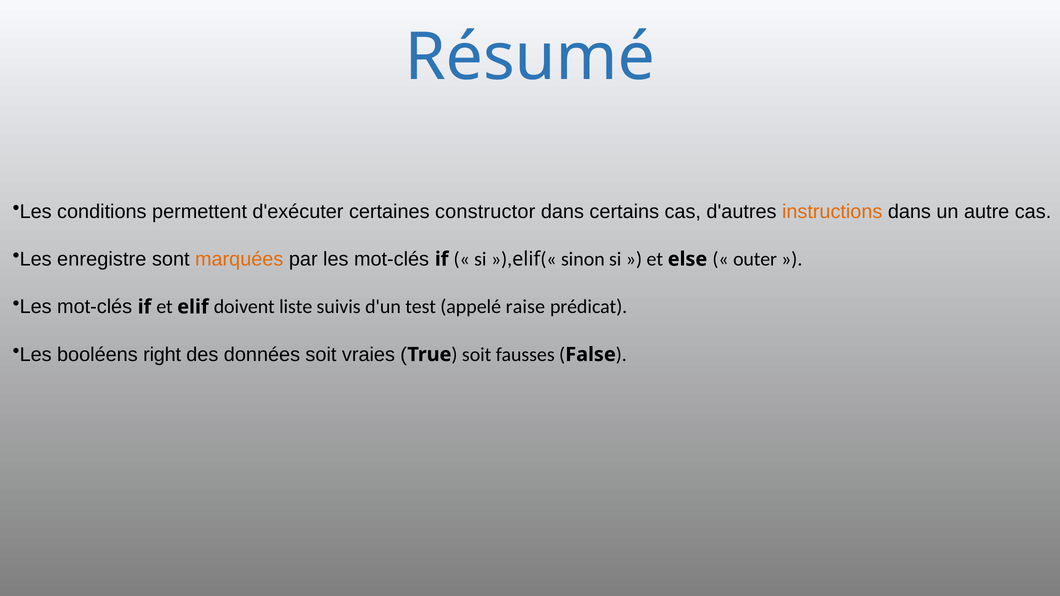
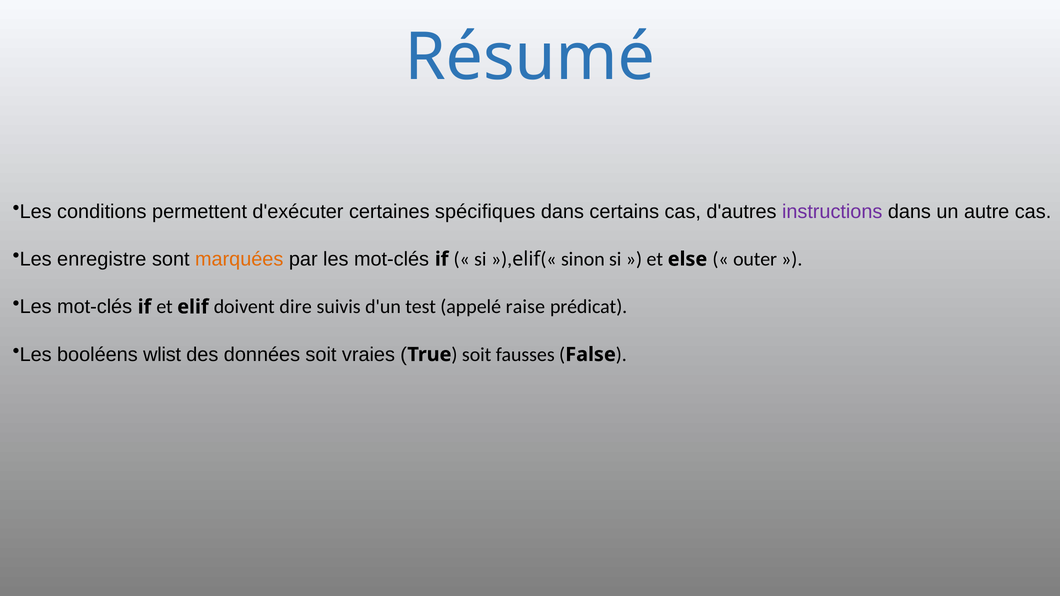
constructor: constructor -> spécifiques (485, 212)
instructions colour: orange -> purple (832, 212)
liste: liste -> dire (296, 307)
right: right -> wlist (162, 355)
